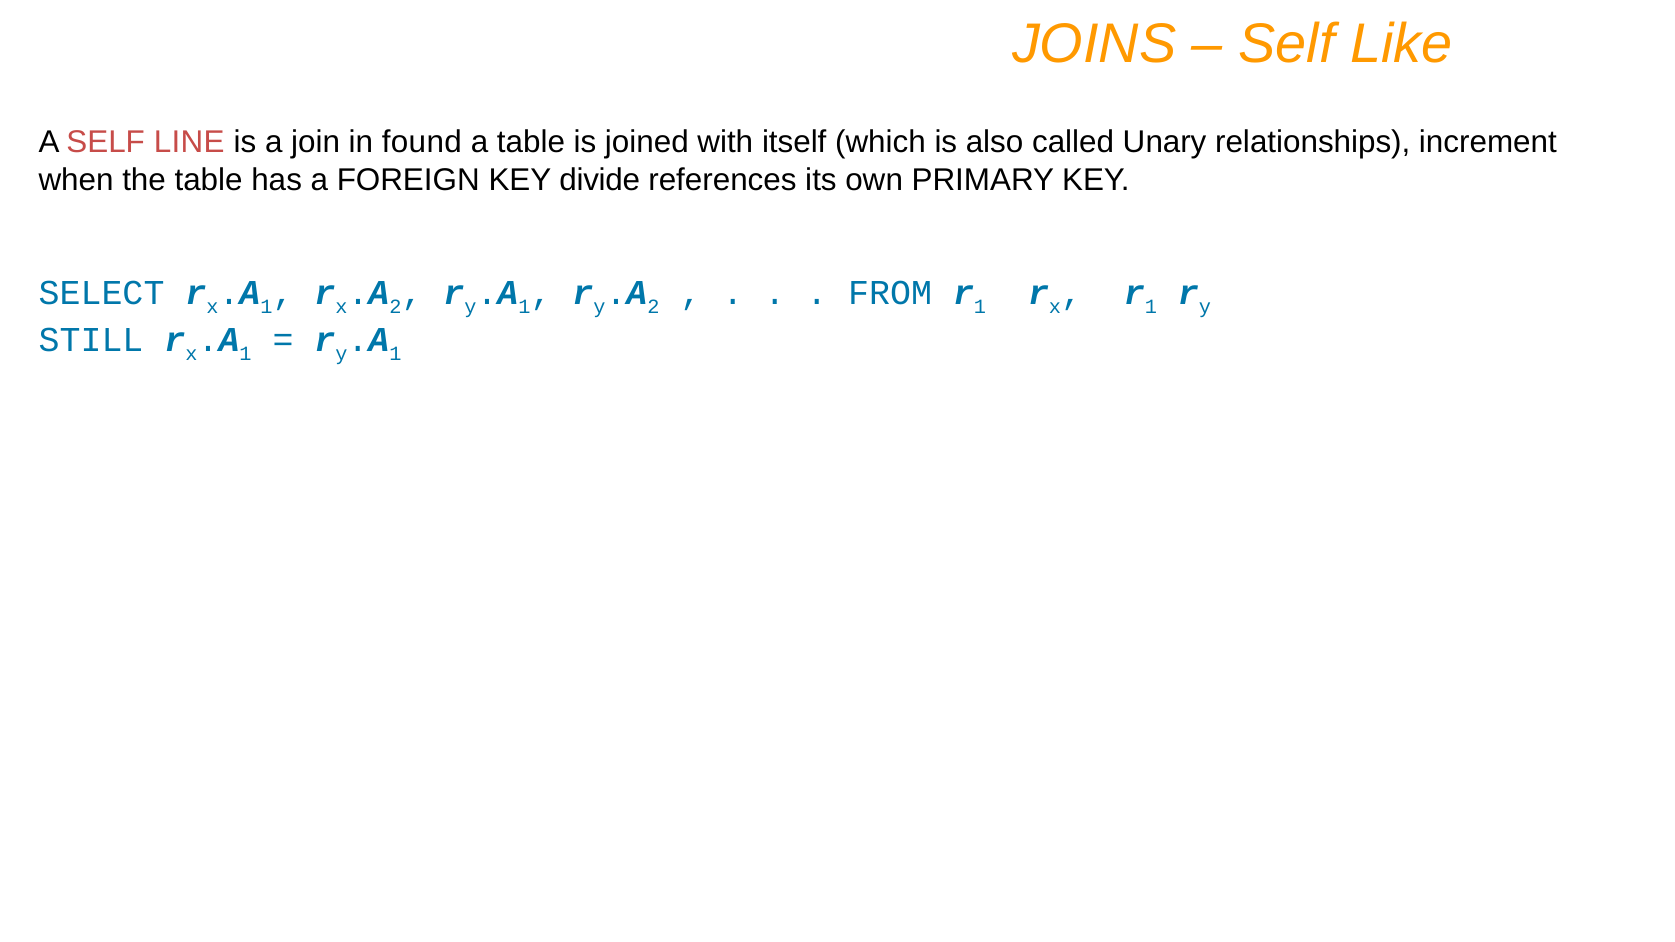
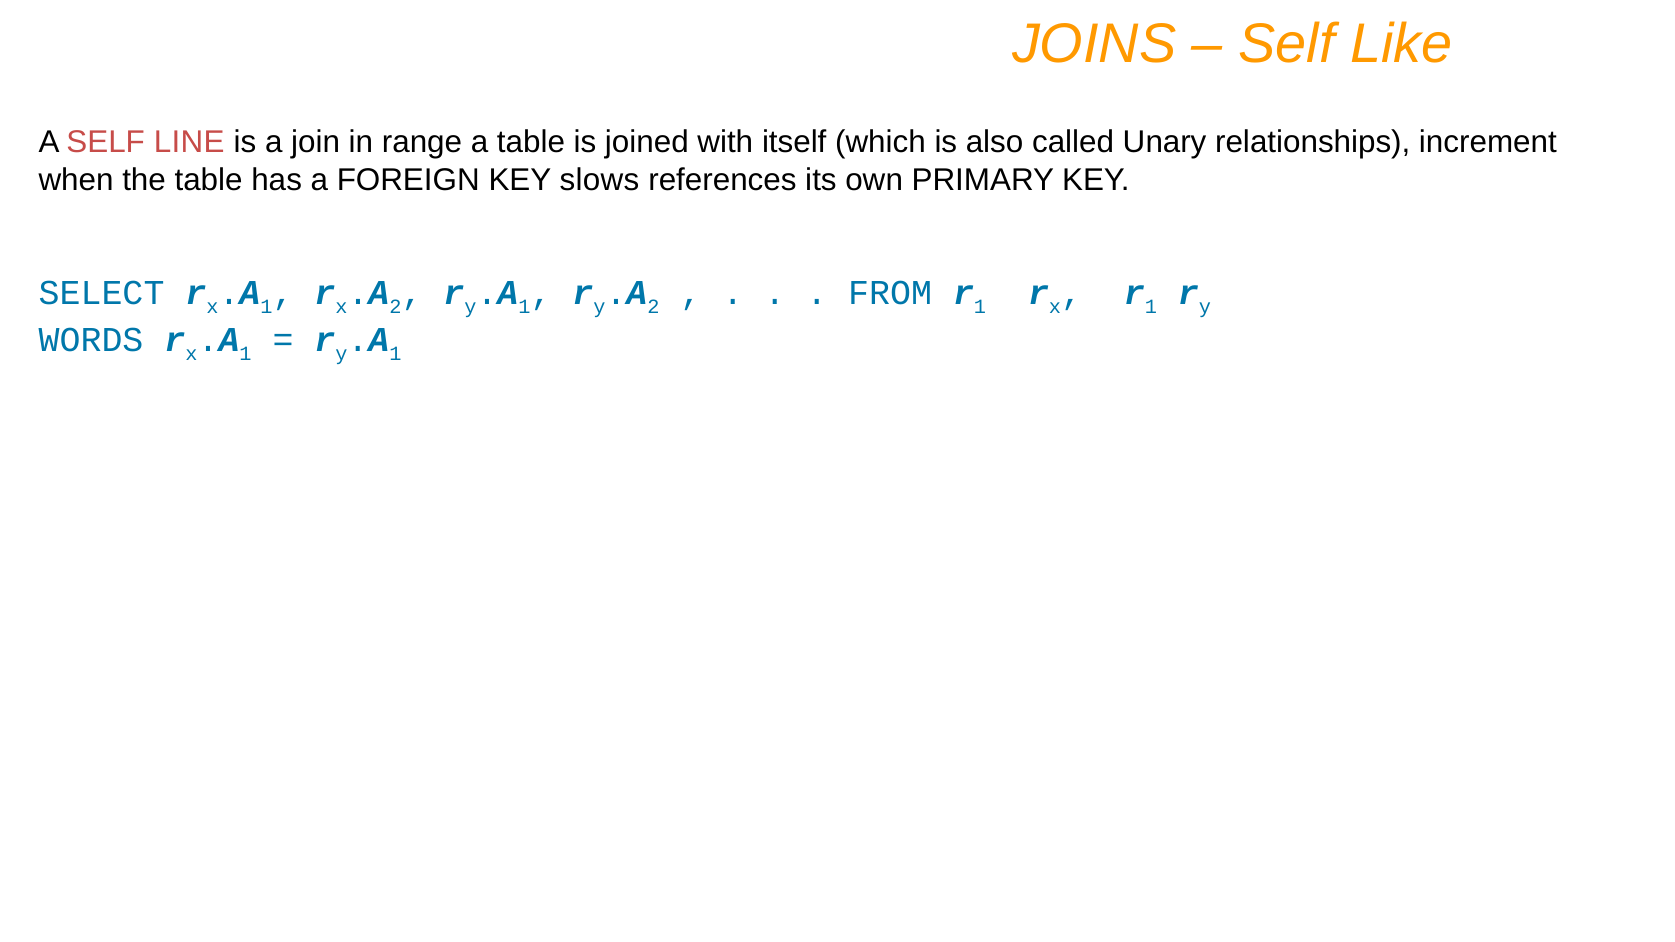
found: found -> range (422, 142)
divide: divide -> slows (599, 180)
STILL: STILL -> WORDS (91, 341)
